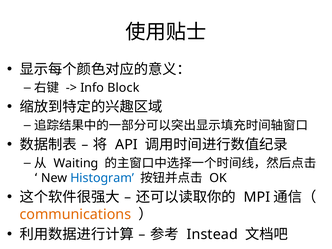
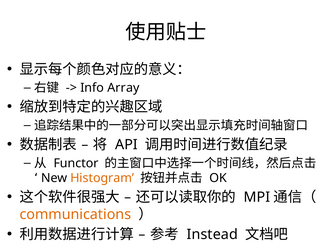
Block: Block -> Array (123, 88)
Waiting: Waiting -> Functor (76, 163)
Histogram colour: blue -> orange (102, 178)
